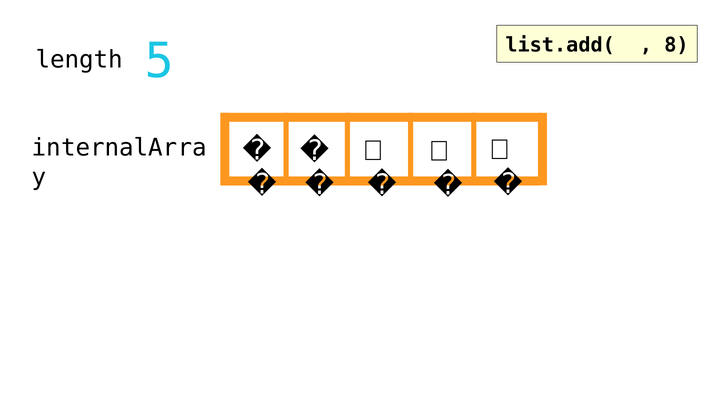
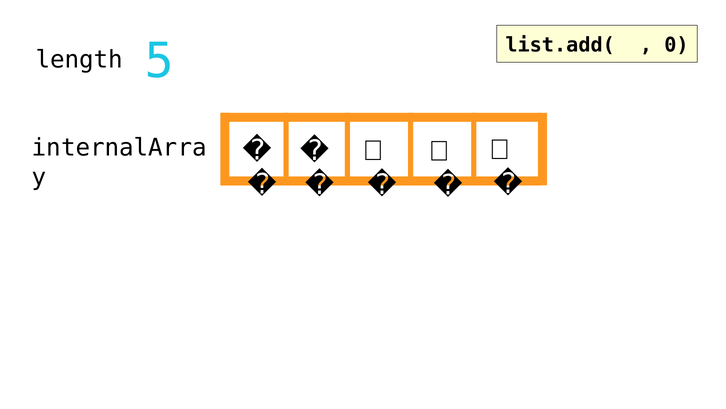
8: 8 -> 0 (676, 45)
